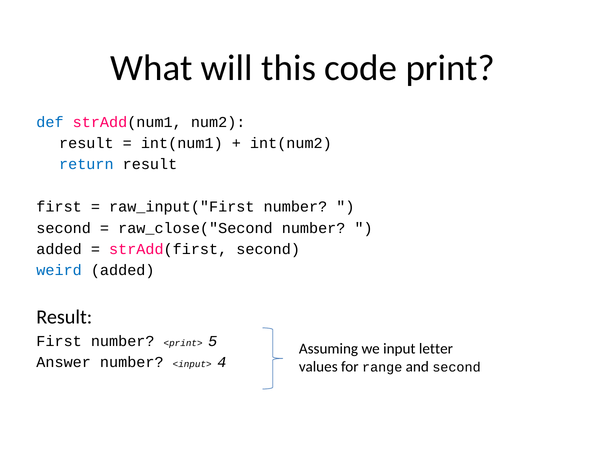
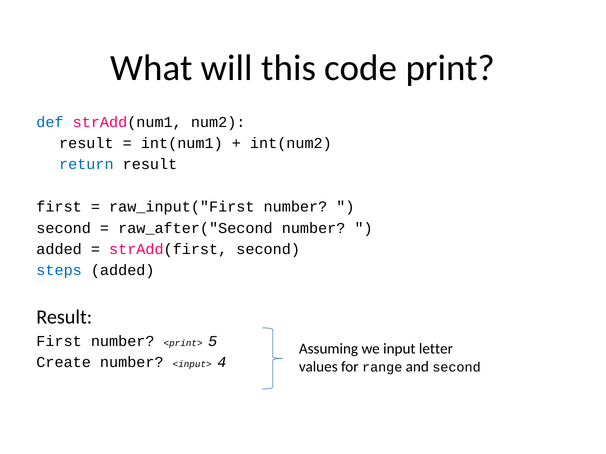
raw_close("Second: raw_close("Second -> raw_after("Second (195, 228)
weird: weird -> steps (59, 271)
Answer: Answer -> Create (64, 363)
